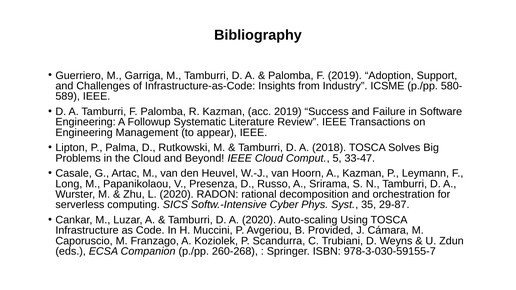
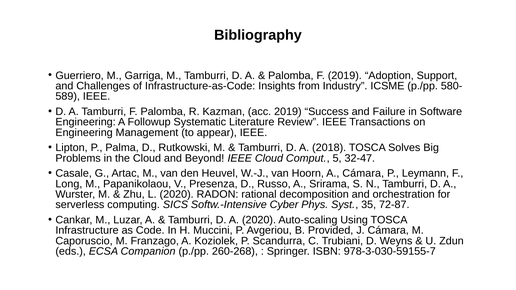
33-47: 33-47 -> 32-47 (360, 158)
A Kazman: Kazman -> Cámara (363, 174)
29-87: 29-87 -> 72-87 (394, 205)
